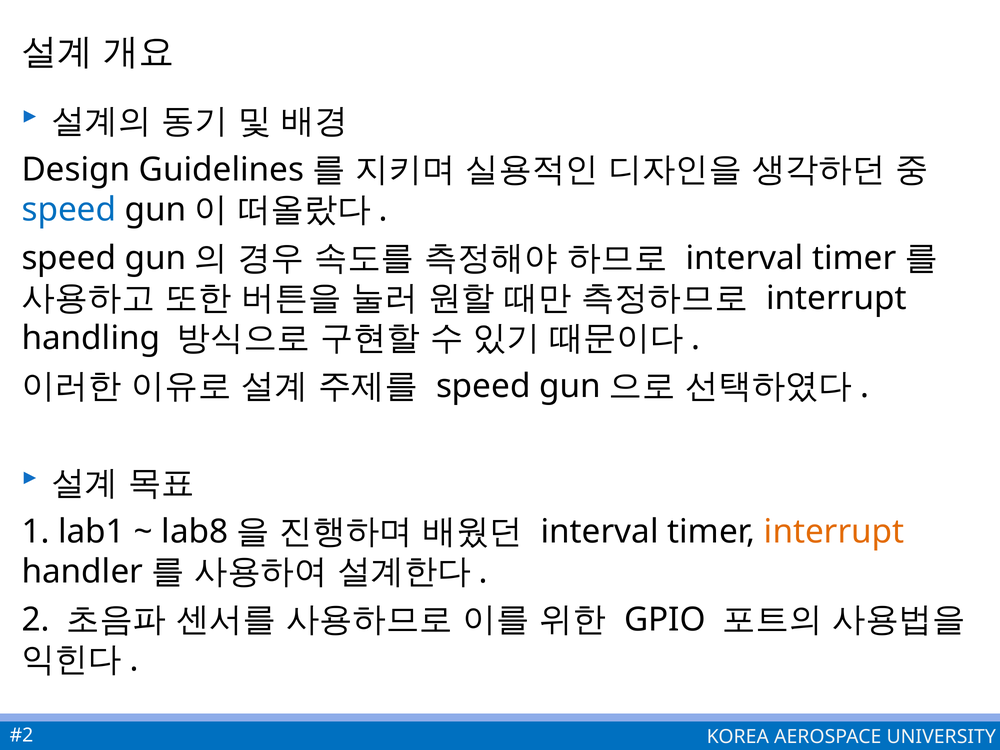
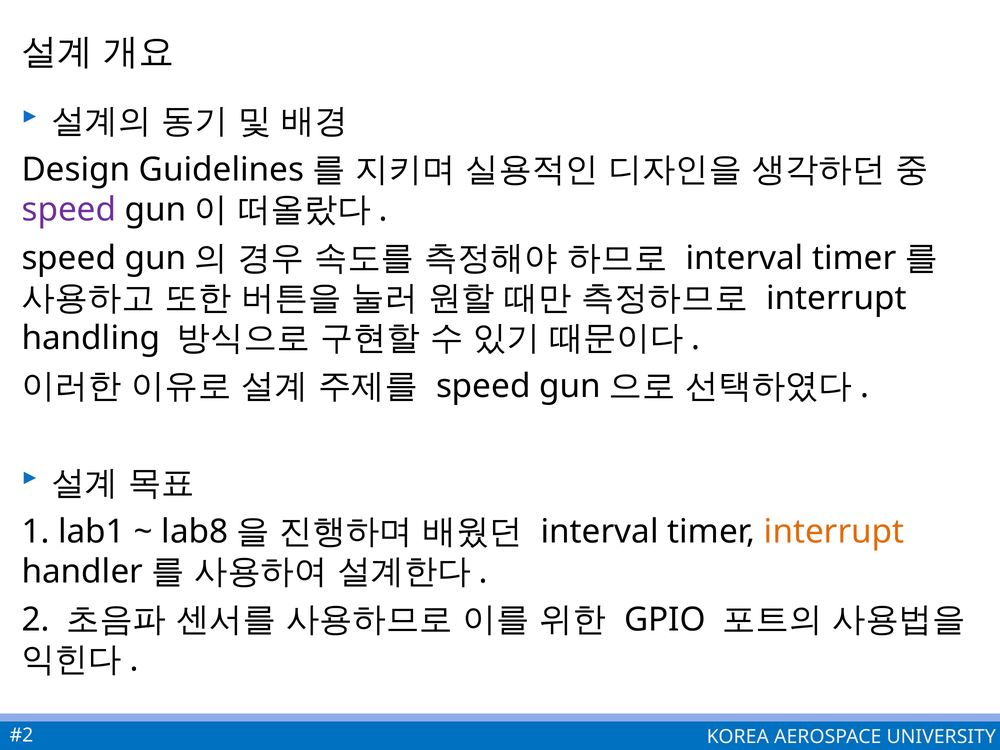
speed colour: blue -> purple (69, 210)
